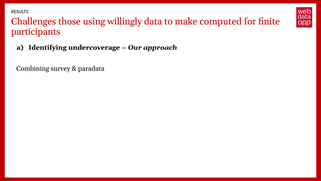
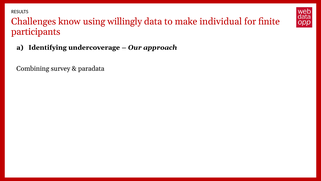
those: those -> know (69, 22)
computed: computed -> individual (221, 22)
